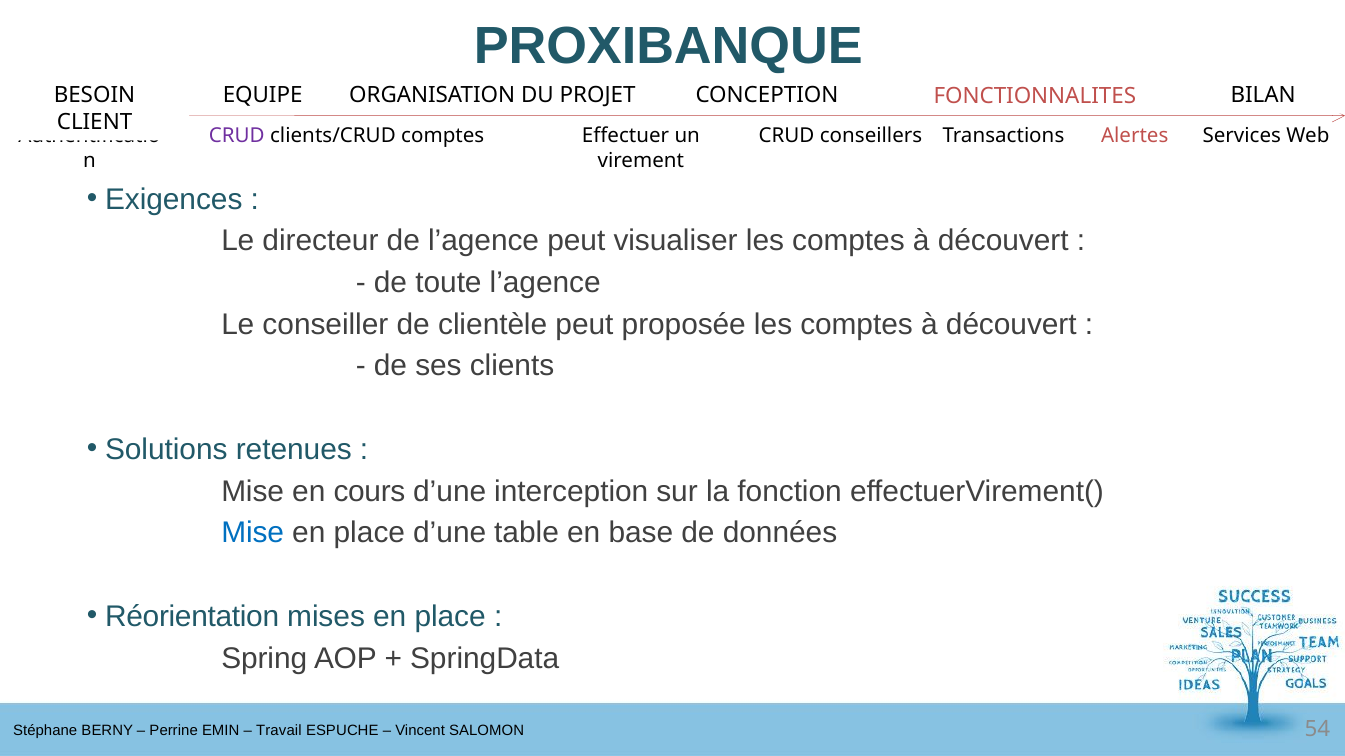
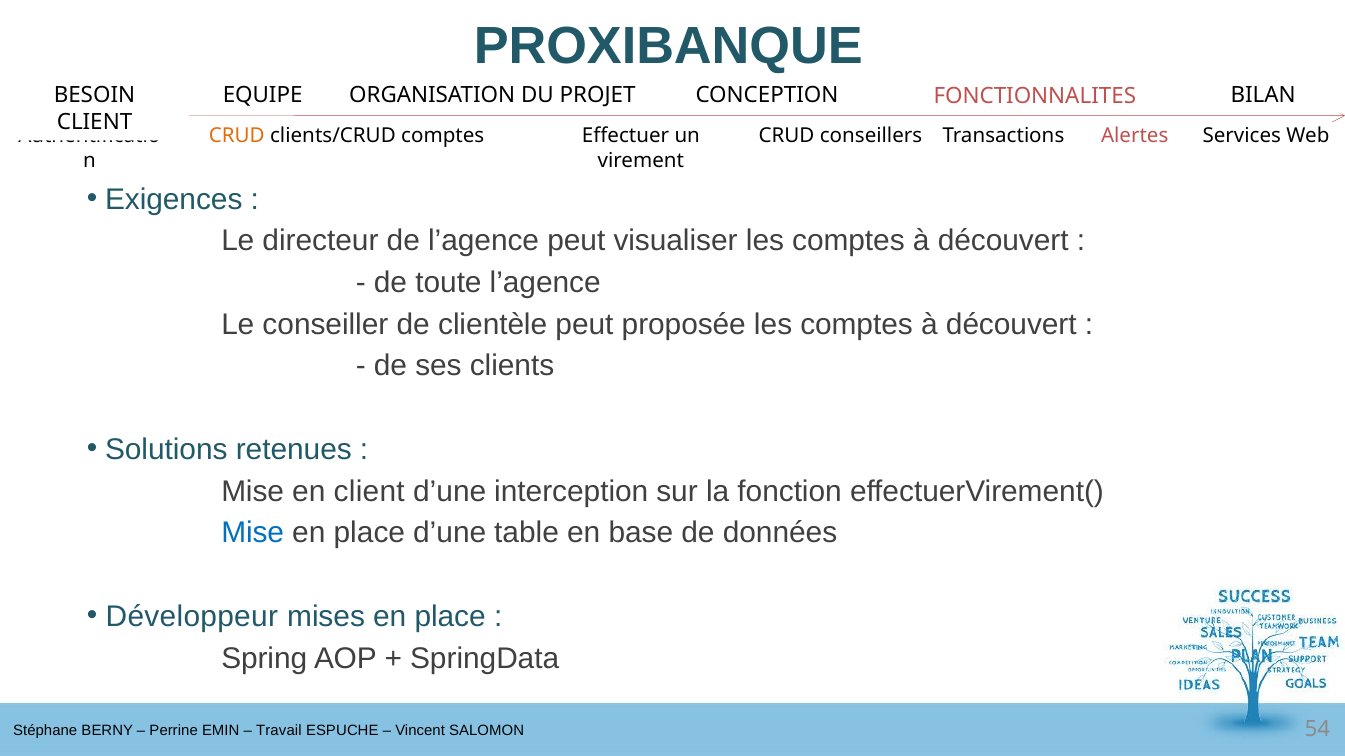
CRUD colour: purple -> orange (237, 136)
en cours: cours -> client (369, 492)
Réorientation: Réorientation -> Développeur (192, 617)
